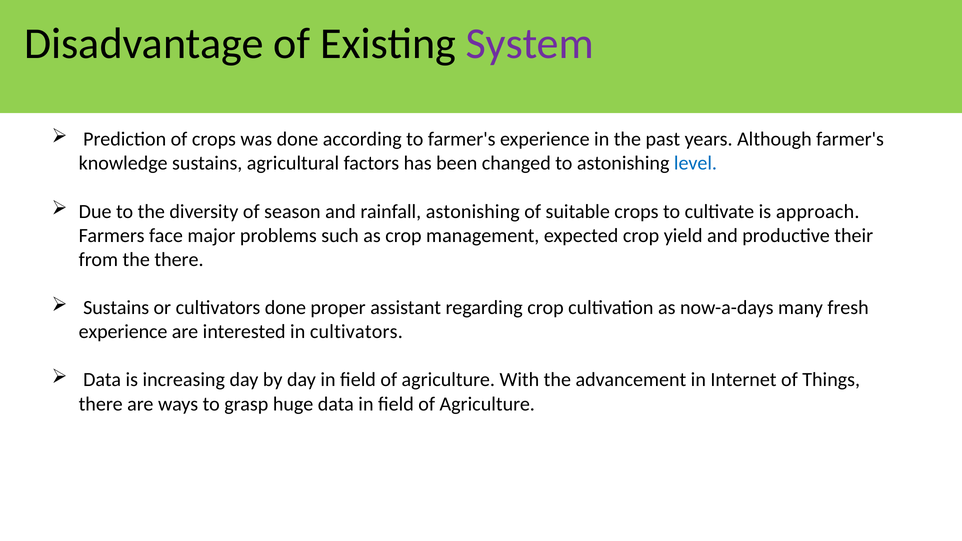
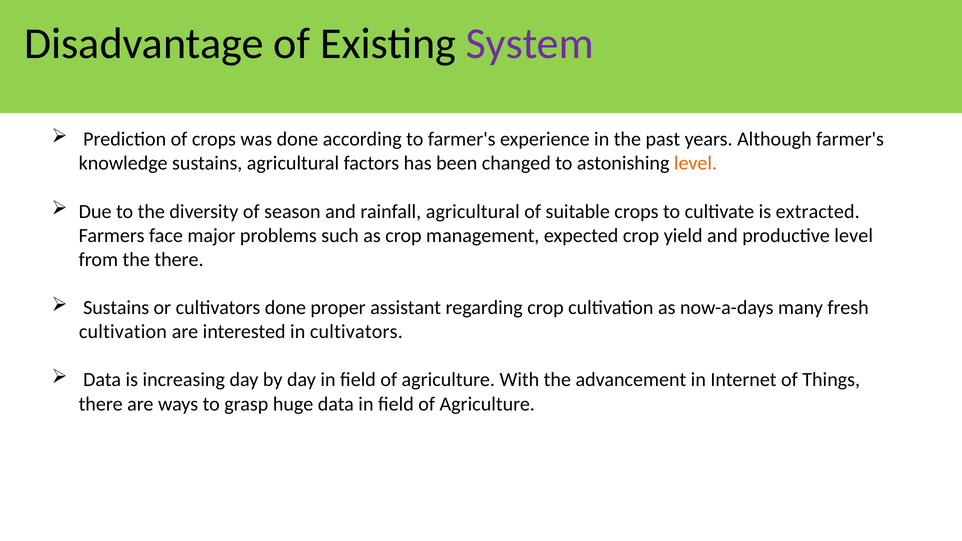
level colour: blue -> orange (696, 163)
rainfall astonishing: astonishing -> agricultural (473, 212)
approach: approach -> extracted (818, 212)
productive their: their -> level (854, 236)
experience: experience -> cultivation (123, 332)
